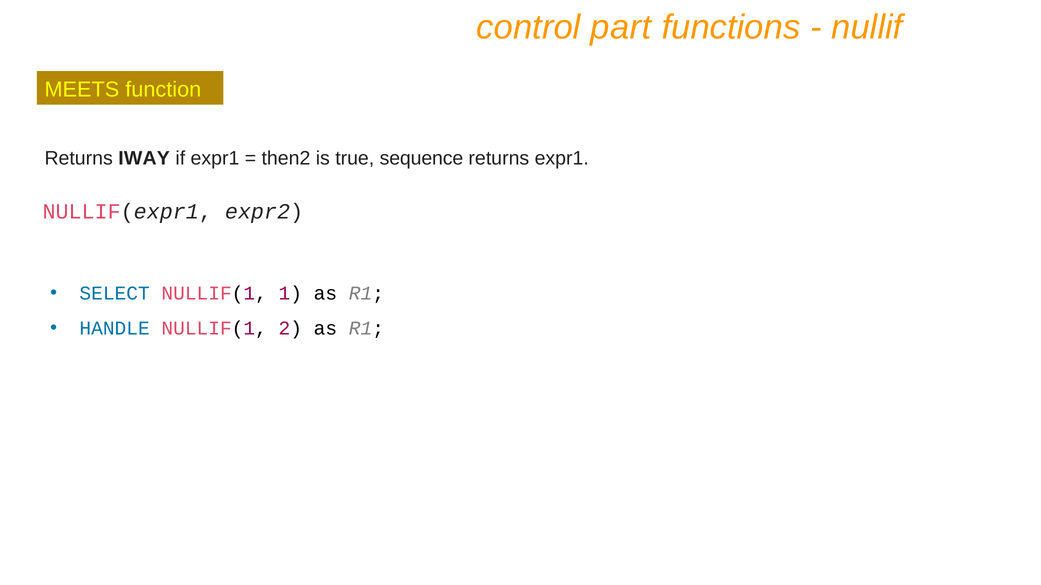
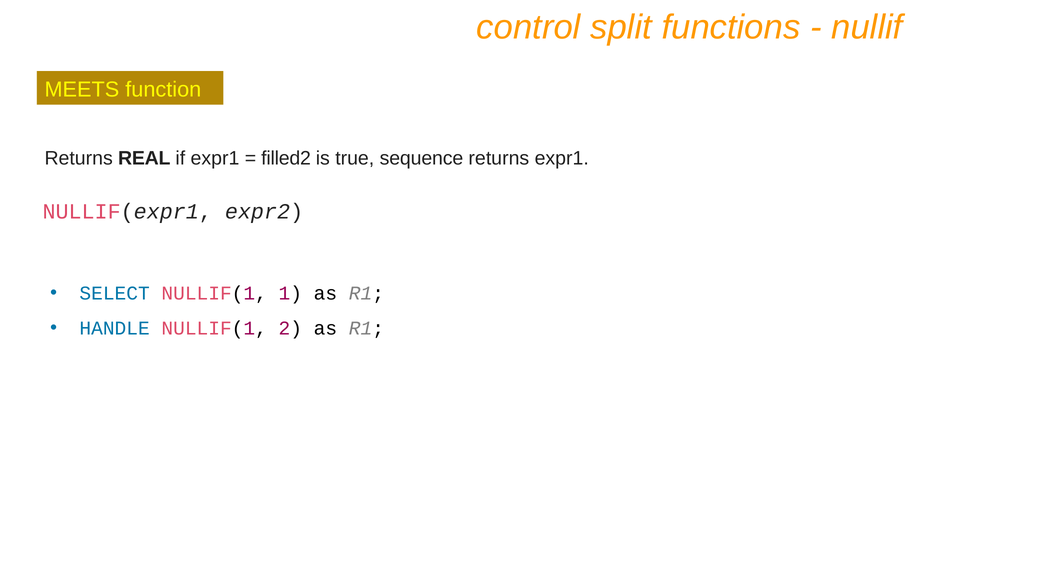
part: part -> split (621, 27)
IWAY: IWAY -> REAL (144, 159)
then2: then2 -> filled2 (286, 159)
